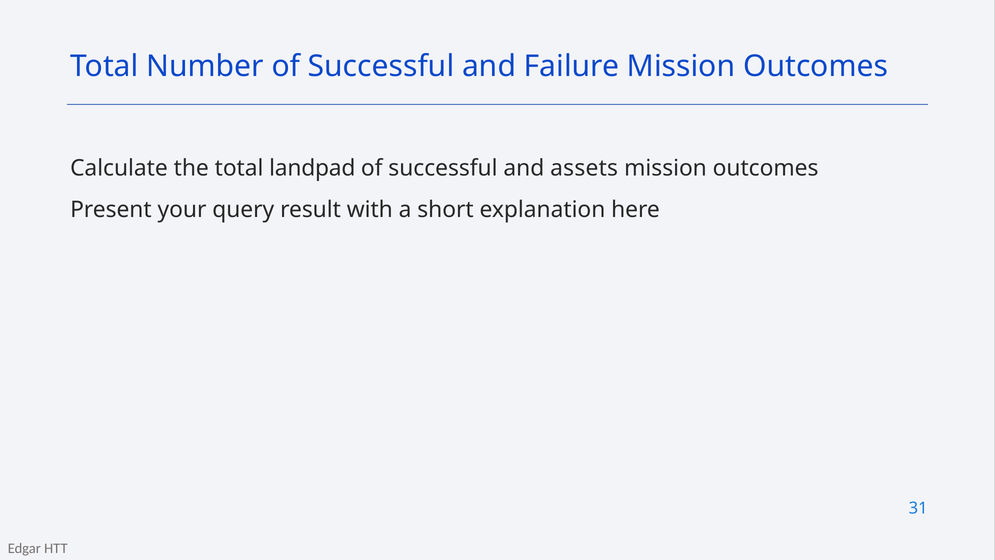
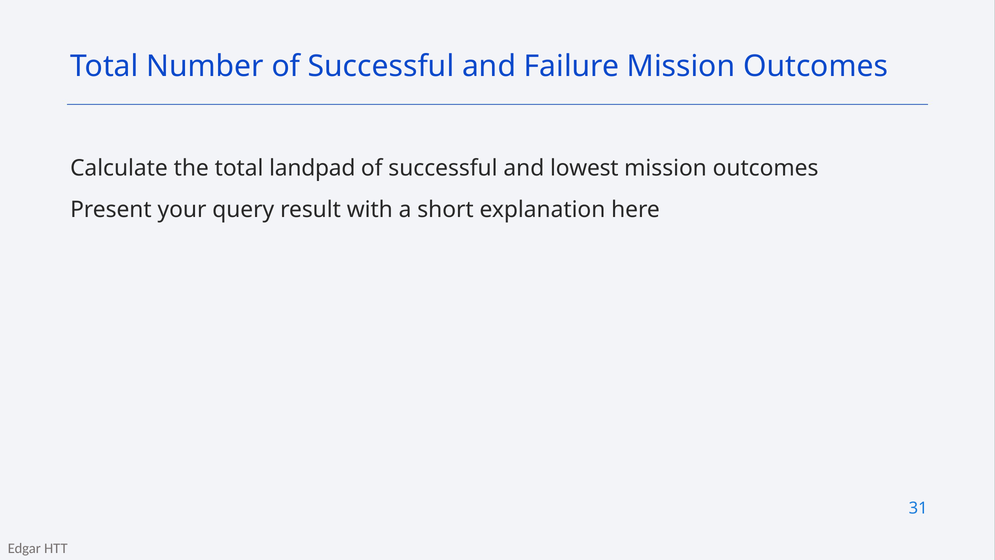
assets: assets -> lowest (584, 168)
